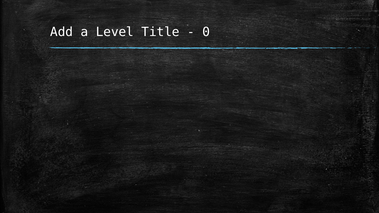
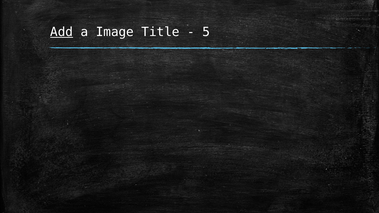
Add underline: none -> present (62, 32)
Level: Level -> Image (115, 32)
0: 0 -> 5 (206, 32)
